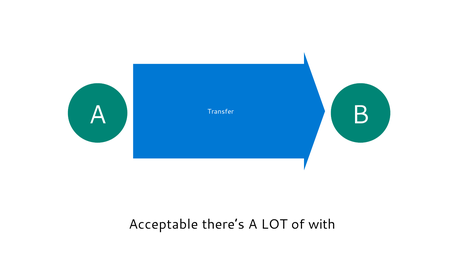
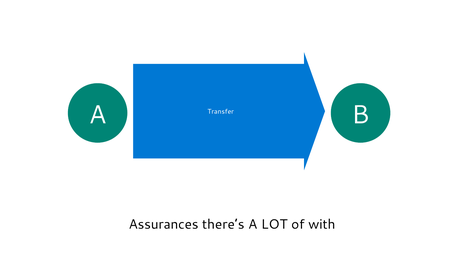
Acceptable: Acceptable -> Assurances (164, 224)
